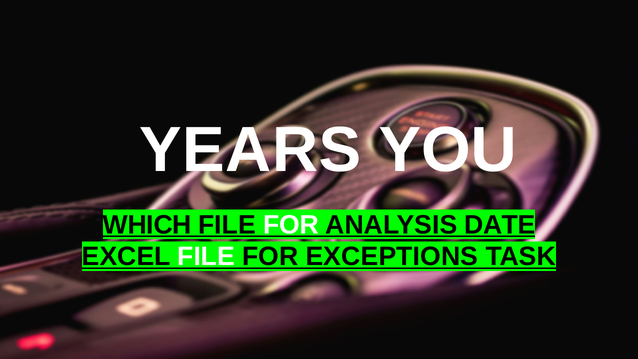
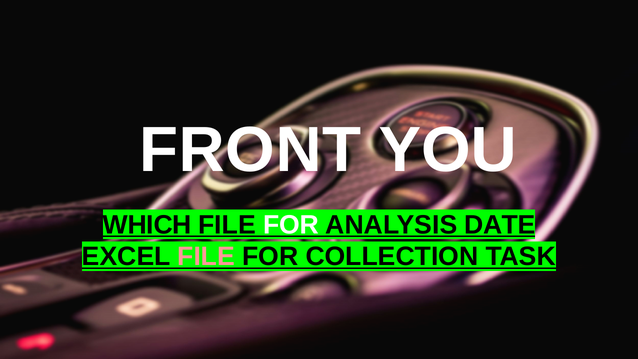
YEARS: YEARS -> FRONT (250, 150)
FILE colour: white -> pink (206, 257)
EXCEPTIONS: EXCEPTIONS -> COLLECTION (392, 257)
